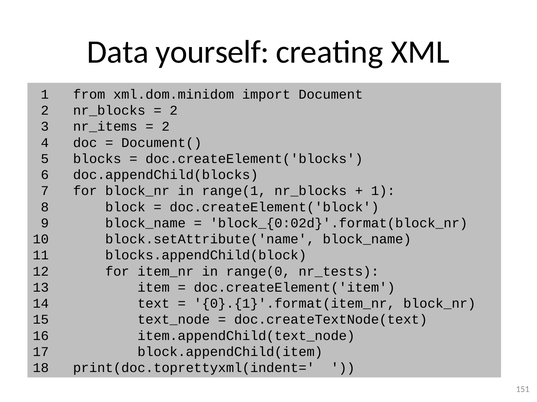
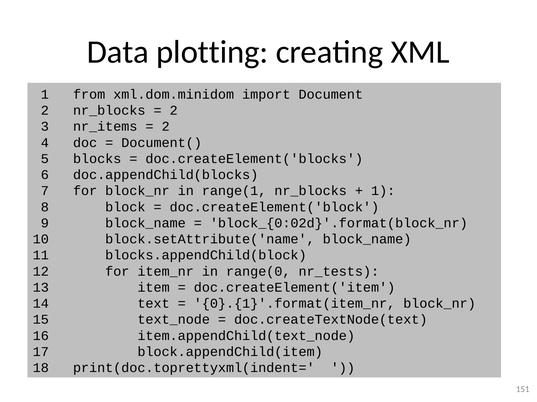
yourself: yourself -> plotting (212, 52)
